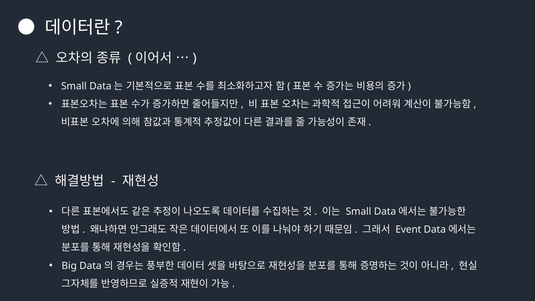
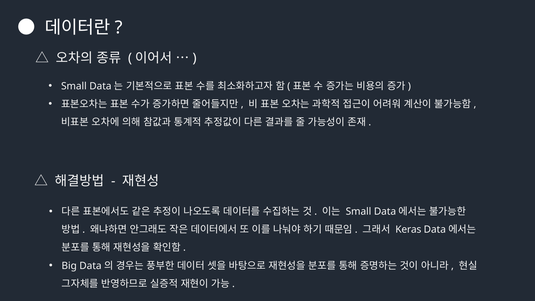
Event: Event -> Keras (408, 230)
